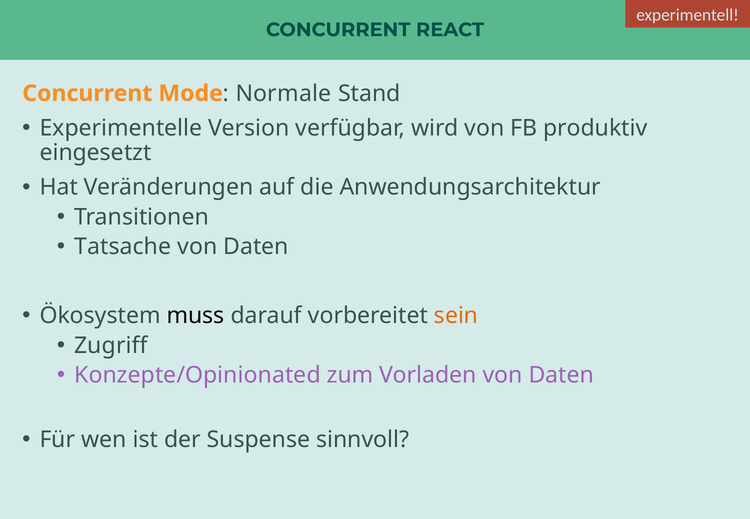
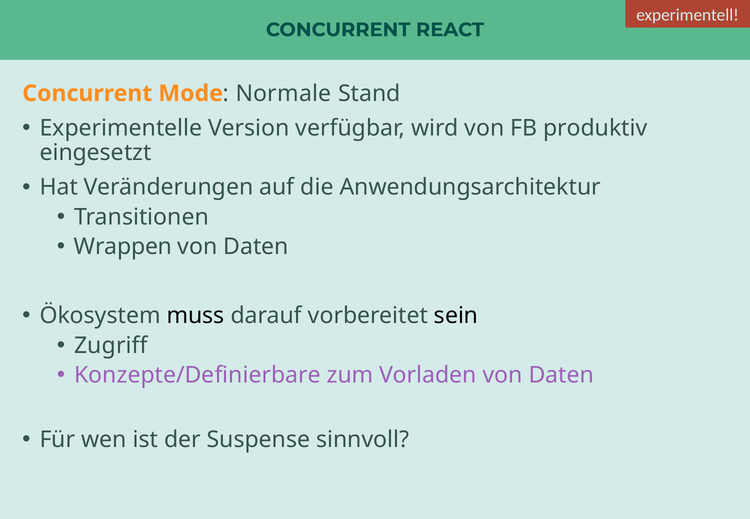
Tatsache: Tatsache -> Wrappen (123, 247)
sein colour: orange -> black (456, 316)
Konzepte/Opinionated: Konzepte/Opinionated -> Konzepte/Definierbare (197, 375)
